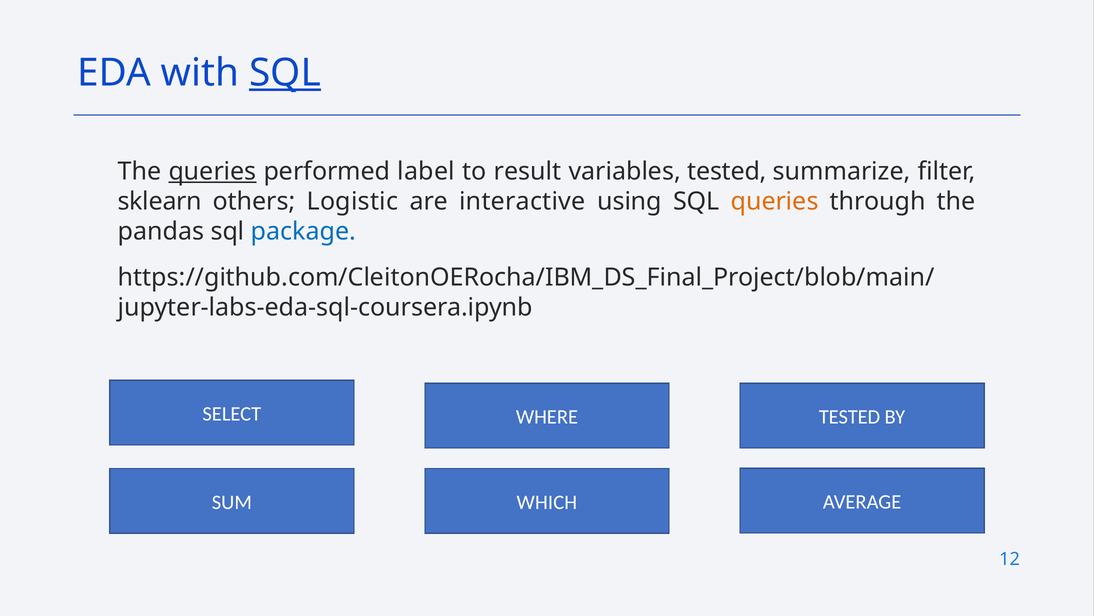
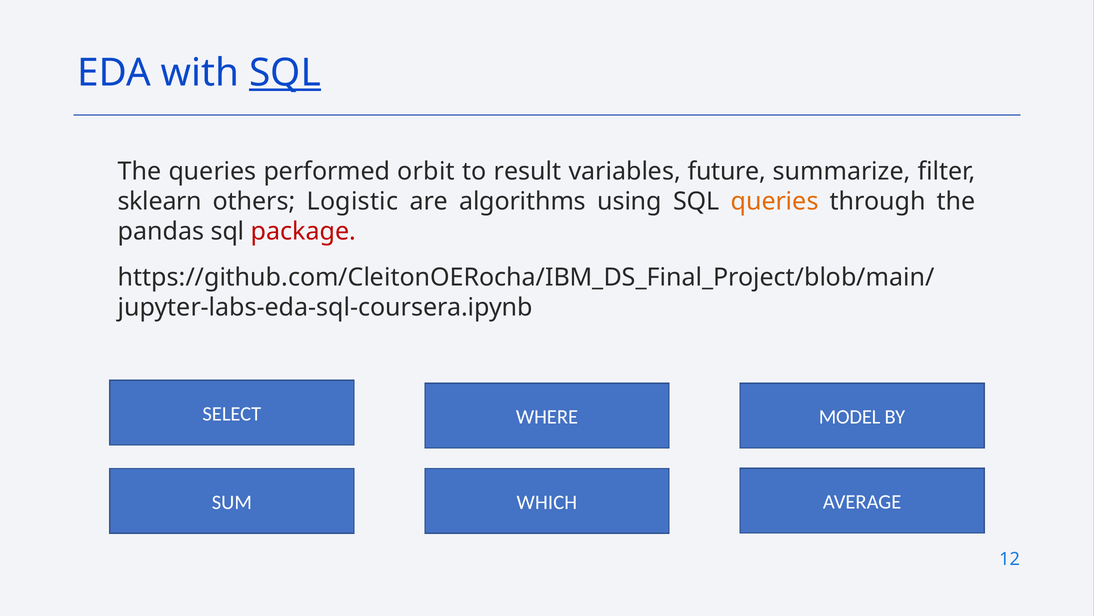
queries underline: present -> none (212, 171)
label: label -> orbit (426, 171)
variables tested: tested -> future (727, 171)
interactive: interactive -> algorithms (523, 201)
package colour: blue -> red (303, 231)
WHERE TESTED: TESTED -> MODEL (850, 417)
